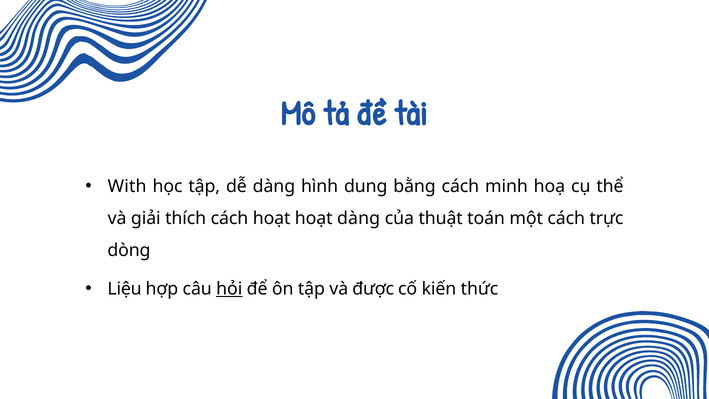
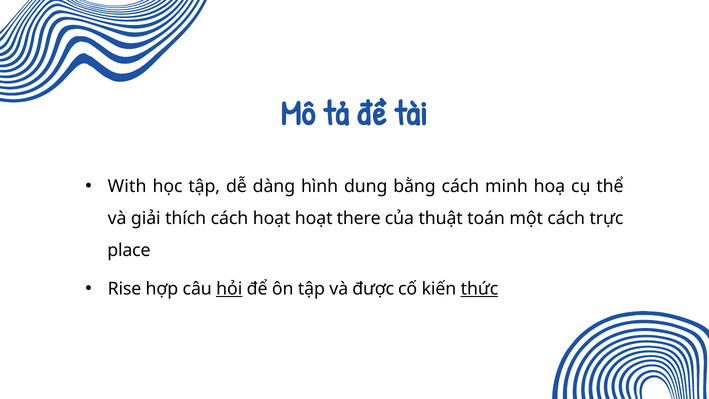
hoạt dàng: dàng -> there (359, 218)
dòng: dòng -> place (129, 250)
Liệu: Liệu -> Rise (125, 289)
thức underline: none -> present (480, 289)
